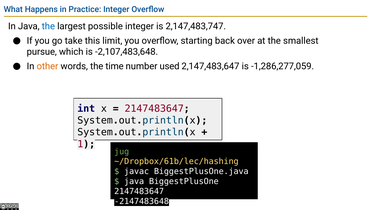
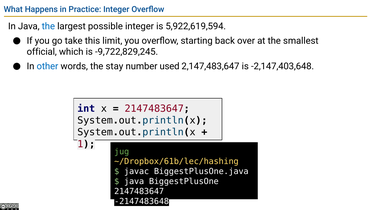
2,147,483,747: 2,147,483,747 -> 5,922,619,594 (196, 26)
pursue: pursue -> official (42, 52)
-2,107,483,648: -2,107,483,648 -> -9,722,829,245 (127, 52)
other colour: orange -> blue (47, 66)
time: time -> stay (114, 66)
-1,286,277,059: -1,286,277,059 -> -2,147,403,648 (283, 66)
